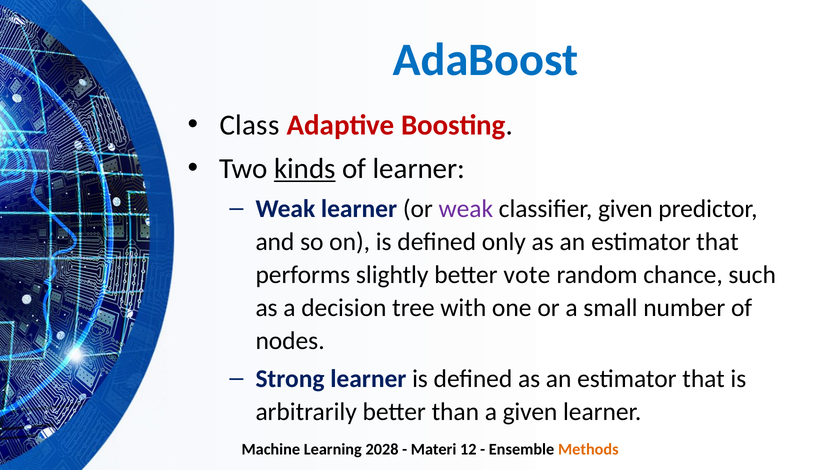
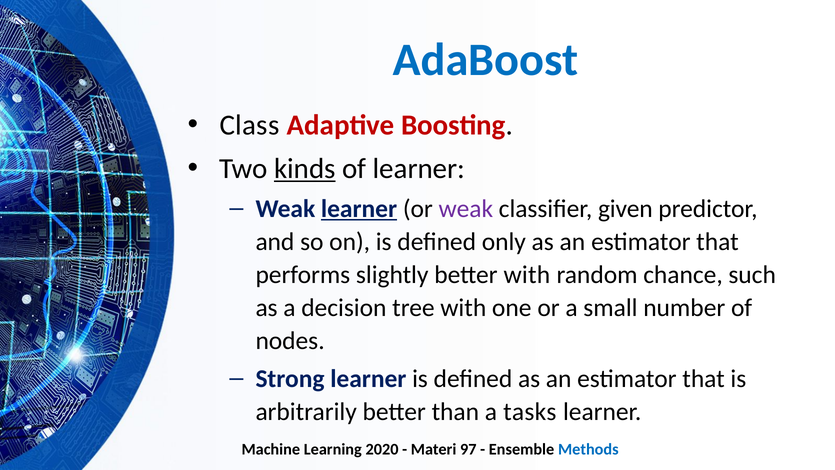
learner underline: none -> present (359, 208)
better vote: vote -> with (527, 275)
a given: given -> tasks (530, 412)
2028: 2028 -> 2020 (382, 449)
12: 12 -> 97 (468, 449)
Methods colour: orange -> blue (588, 449)
